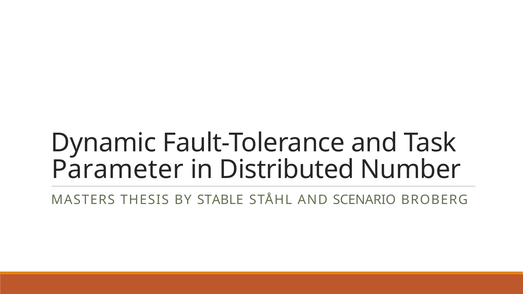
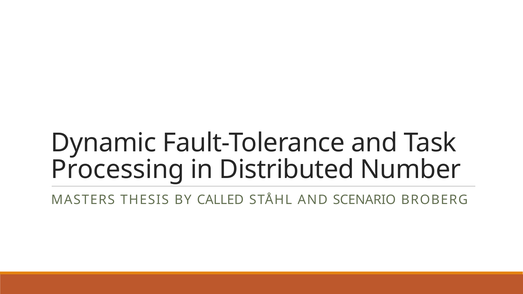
Parameter: Parameter -> Processing (118, 170)
STABLE: STABLE -> CALLED (220, 200)
